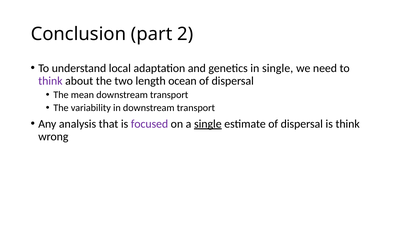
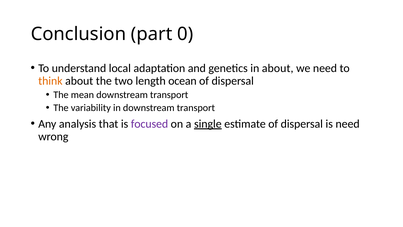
2: 2 -> 0 (185, 34)
in single: single -> about (278, 68)
think colour: purple -> orange (50, 81)
is think: think -> need (348, 124)
